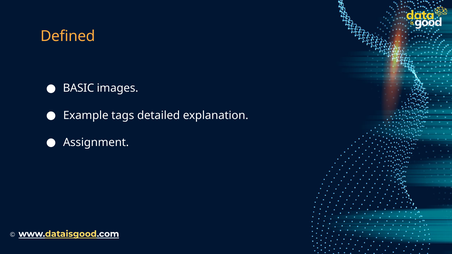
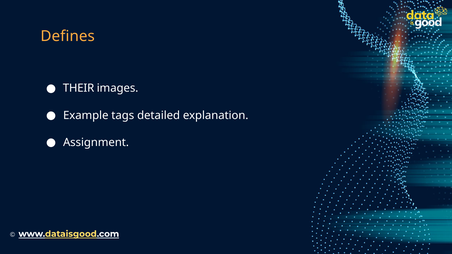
Defined: Defined -> Defines (68, 36)
BASIC: BASIC -> THEIR (79, 88)
